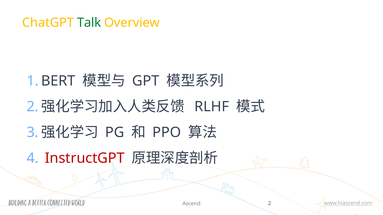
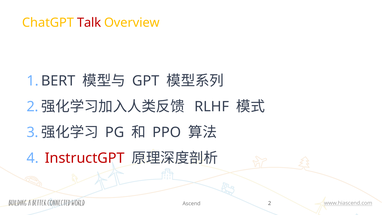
Talk colour: green -> red (89, 23)
